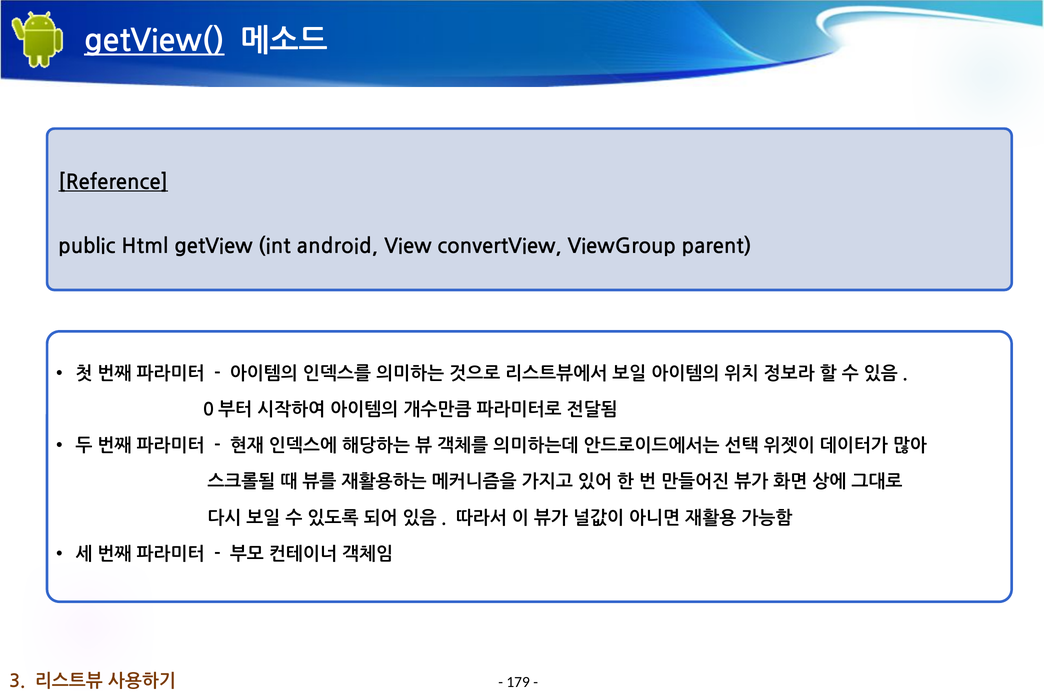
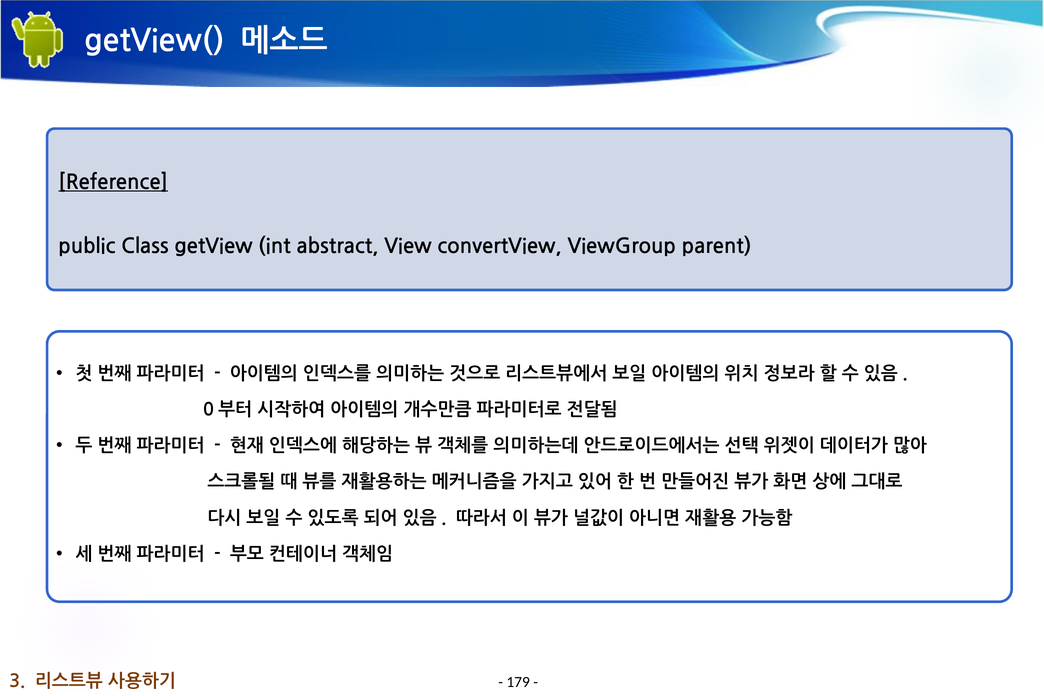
getView( underline: present -> none (154, 41)
Html: Html -> Class (145, 247)
android: android -> abstract (338, 247)
